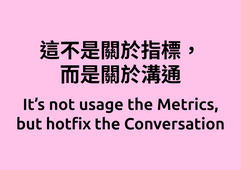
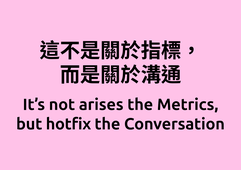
usage: usage -> arises (101, 105)
